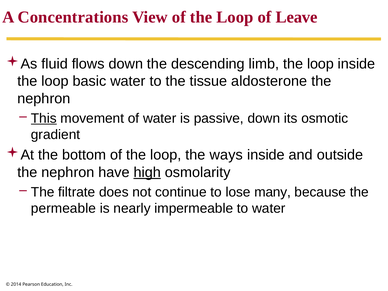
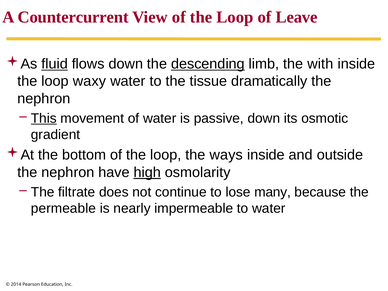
Concentrations: Concentrations -> Countercurrent (73, 17)
fluid underline: none -> present (55, 64)
descending underline: none -> present (208, 64)
limb the loop: loop -> with (320, 64)
basic: basic -> waxy (89, 81)
aldosterone: aldosterone -> dramatically (269, 81)
